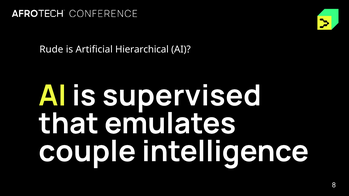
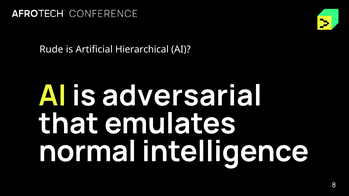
supervised: supervised -> adversarial (182, 96)
couple: couple -> normal (87, 152)
